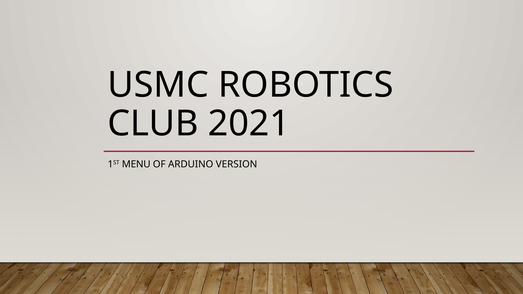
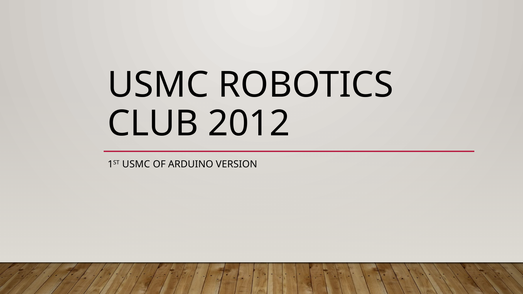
2021: 2021 -> 2012 (249, 124)
1ST MENU: MENU -> USMC (136, 164)
